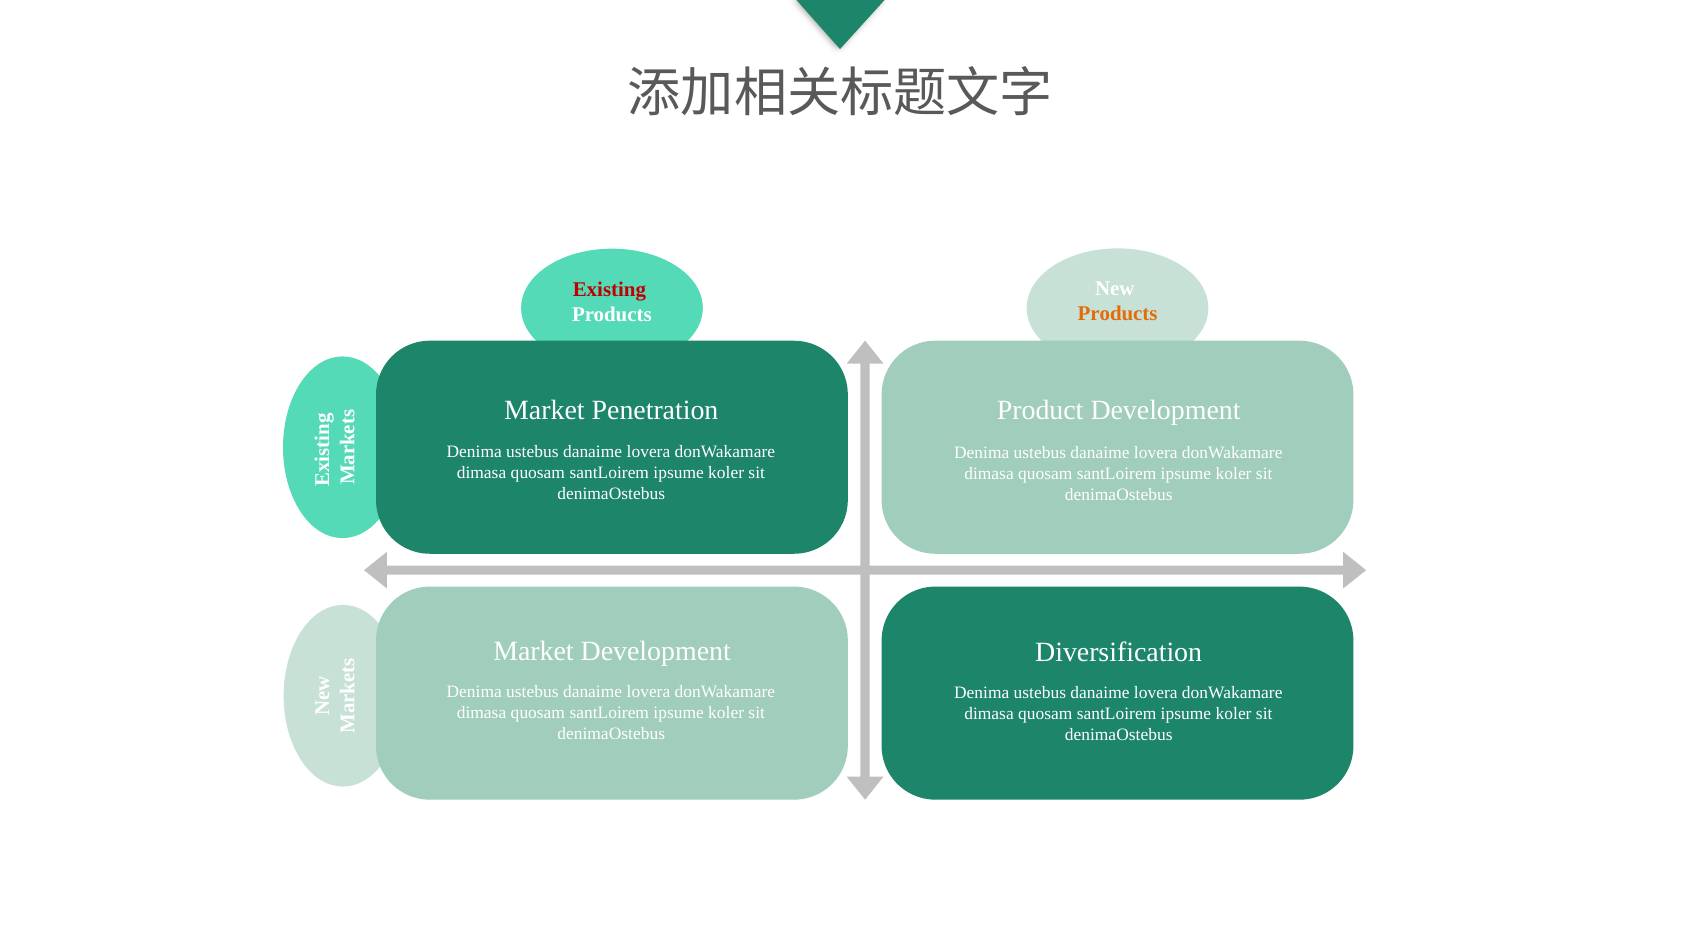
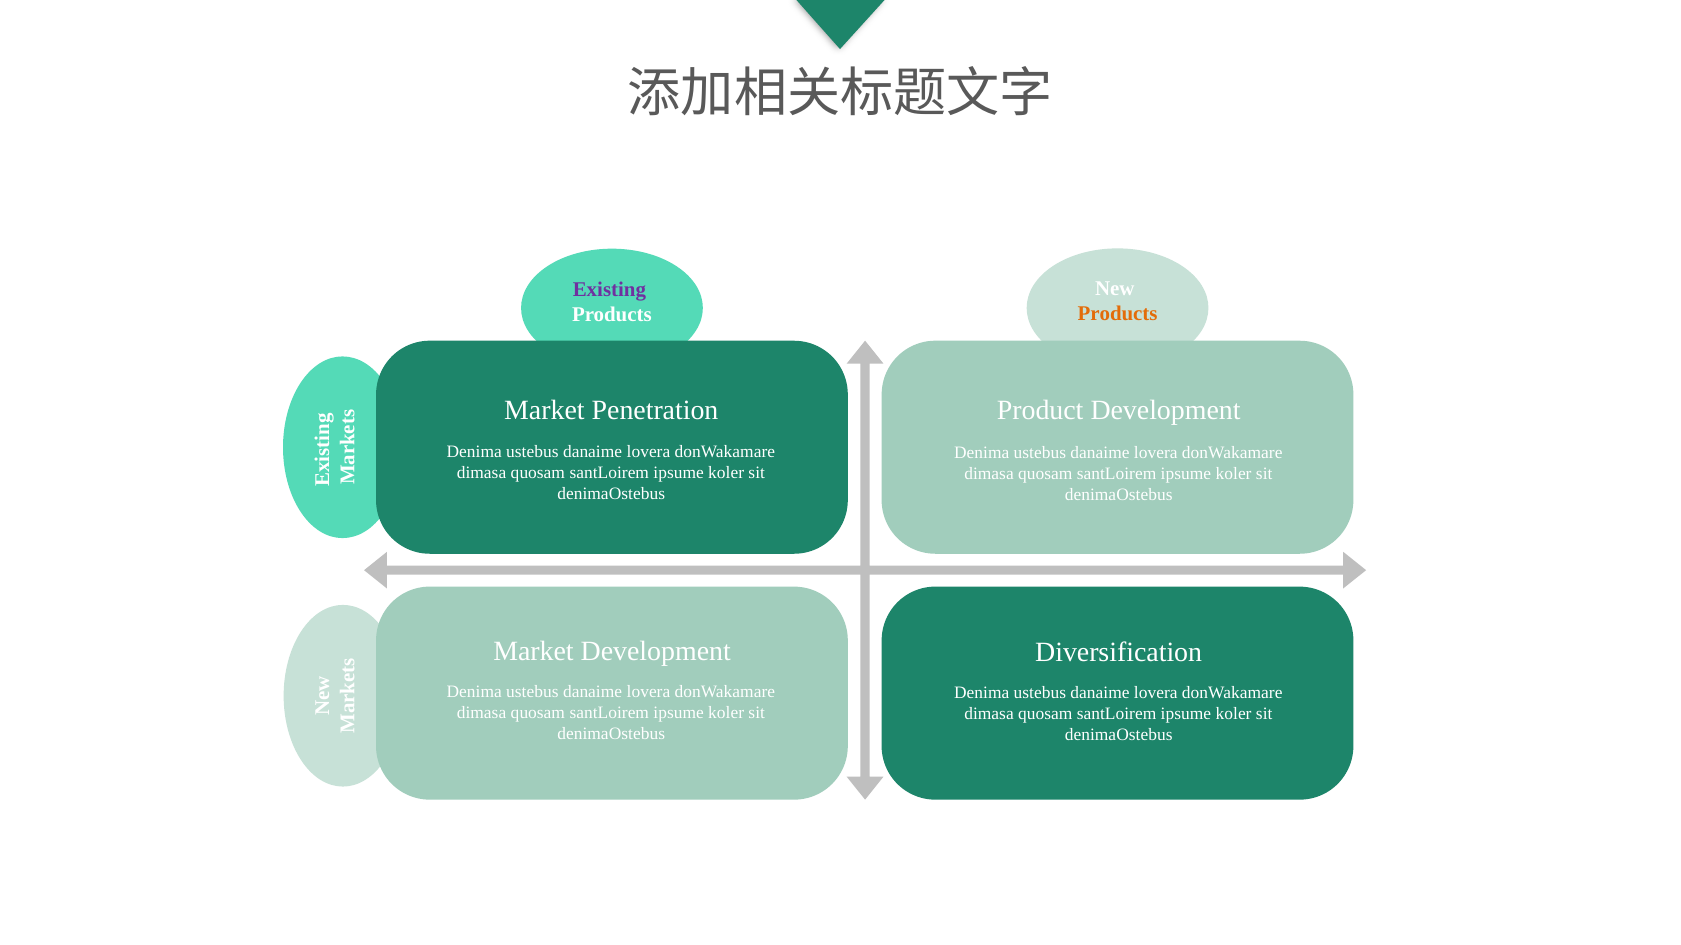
Existing colour: red -> purple (609, 289)
